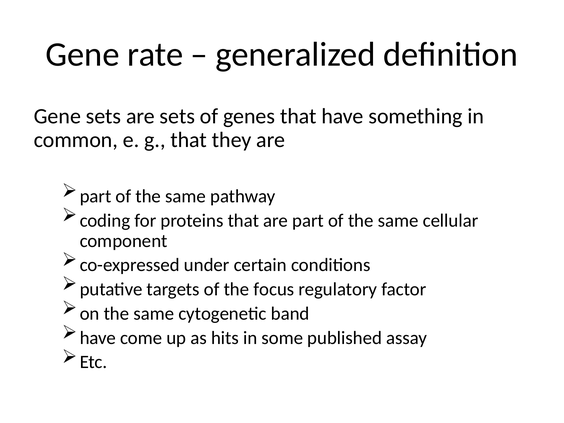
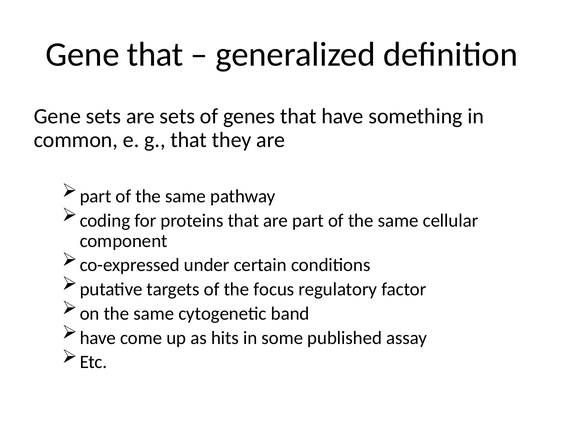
Gene rate: rate -> that (155, 55)
